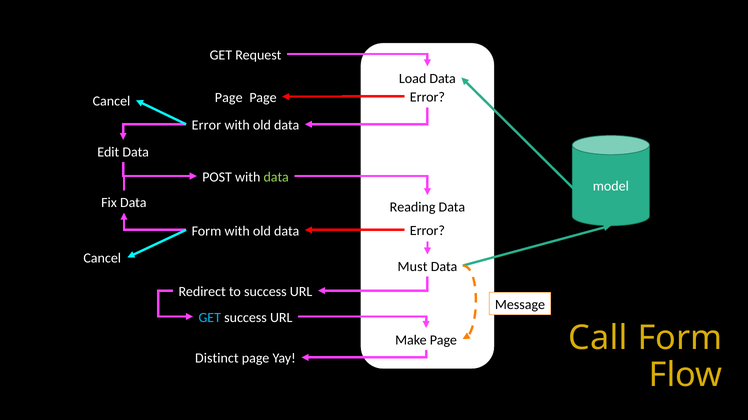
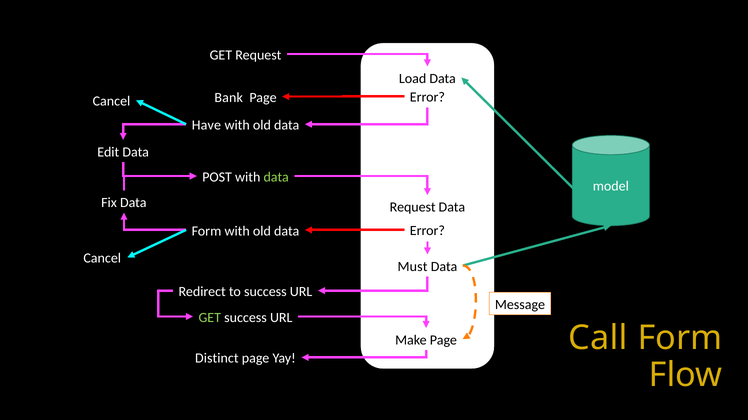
Page: Page -> Bank (229, 98)
Error: Error -> Have (206, 125)
Reading: Reading -> Request (413, 208)
GET colour: light blue -> light green (210, 318)
